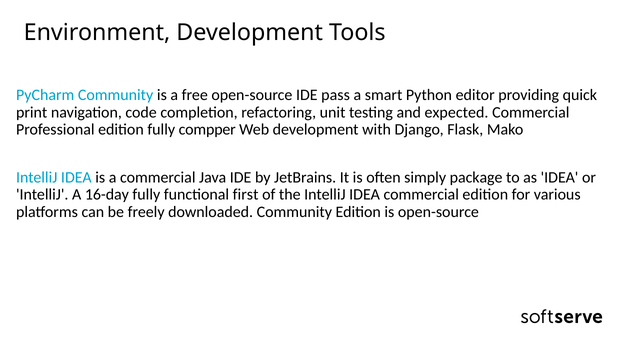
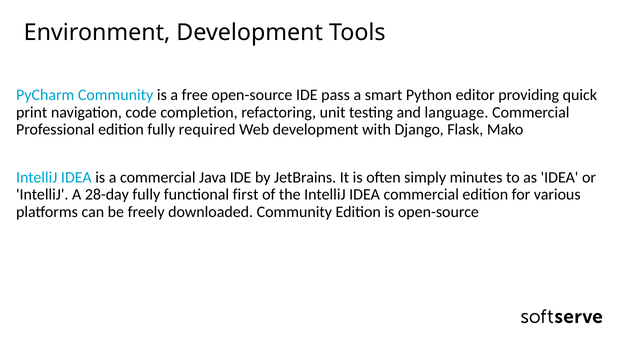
expected: expected -> language (456, 112)
compper: compper -> required (207, 130)
package: package -> minutes (476, 177)
16-day: 16-day -> 28-day (107, 195)
